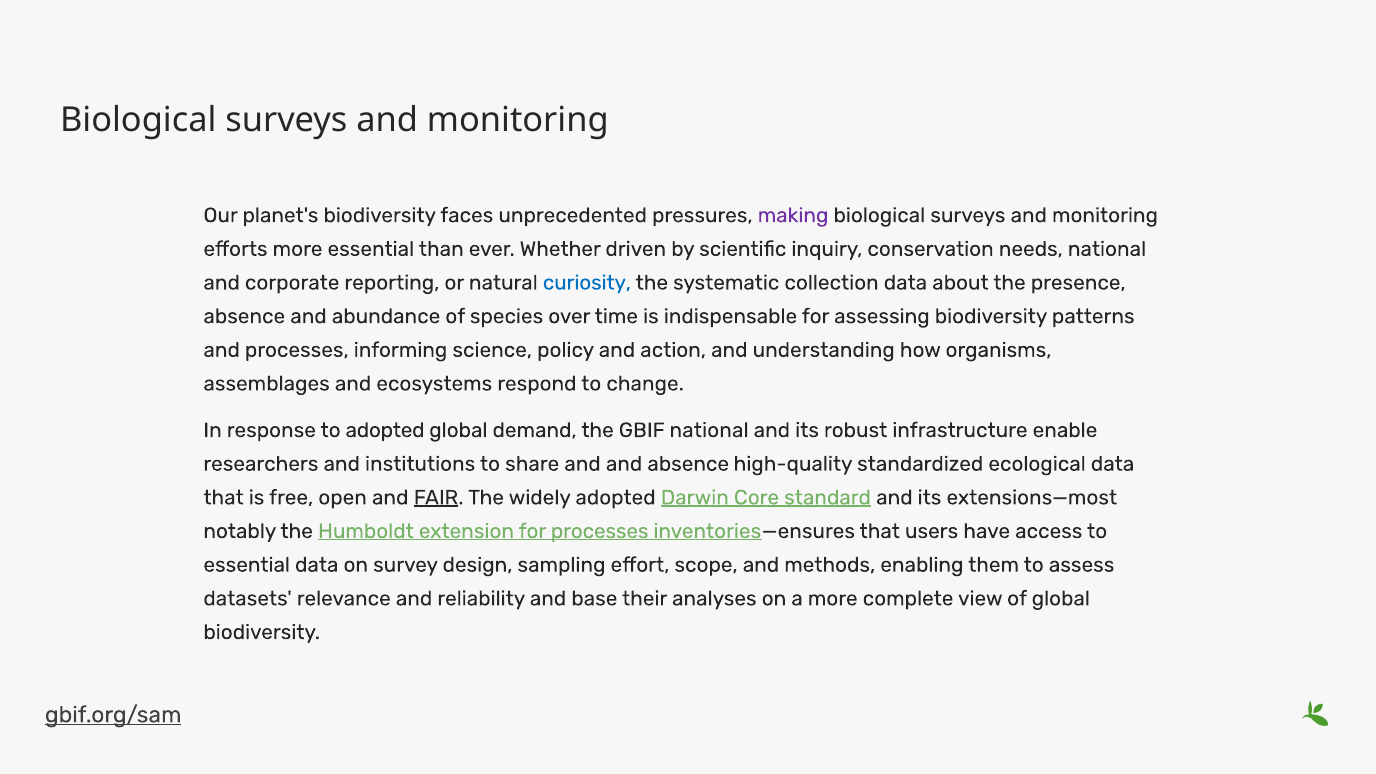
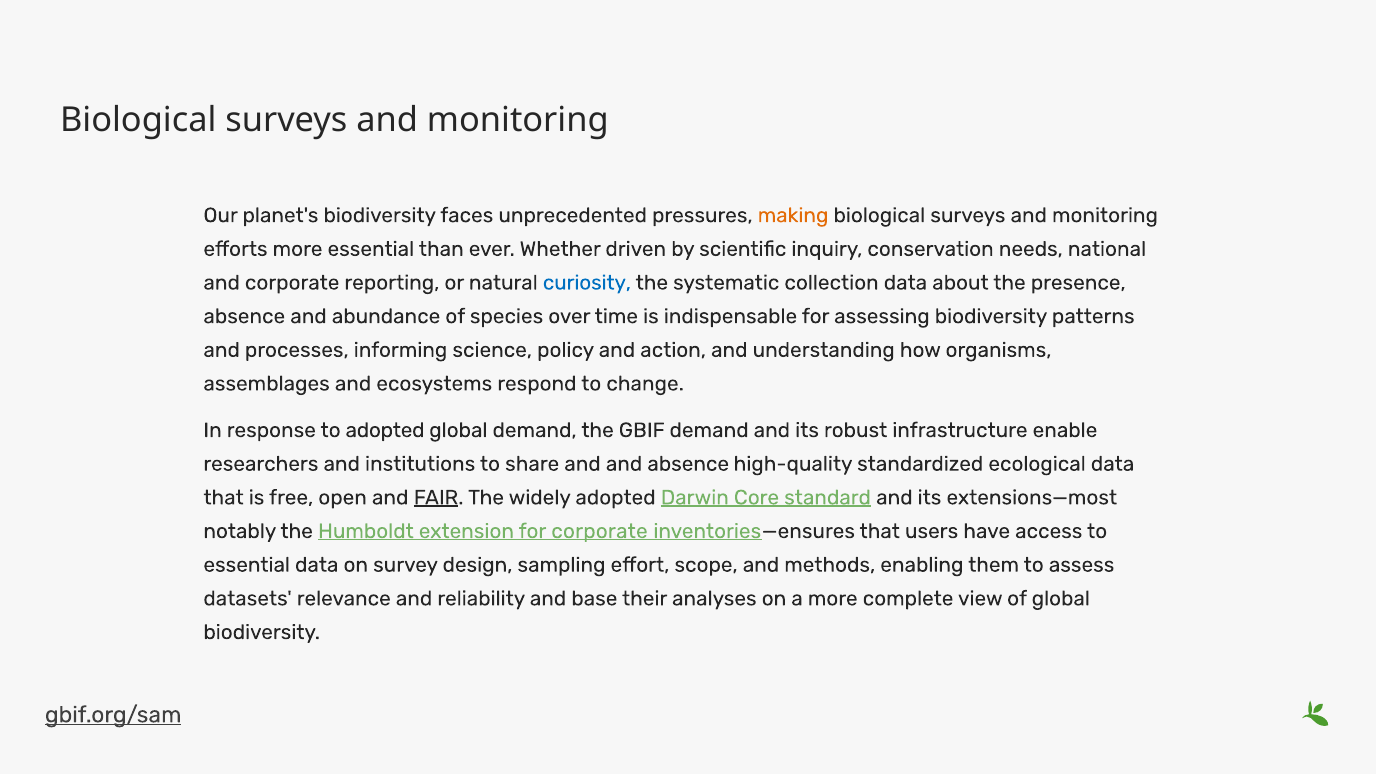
making colour: purple -> orange (793, 215)
GBIF national: national -> demand (709, 430)
for processes: processes -> corporate (599, 531)
